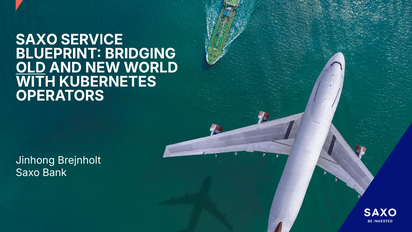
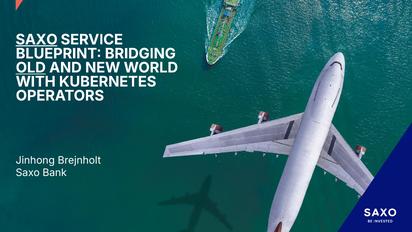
SAXO underline: none -> present (37, 40)
